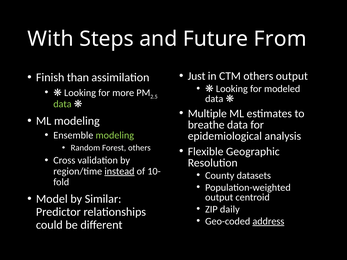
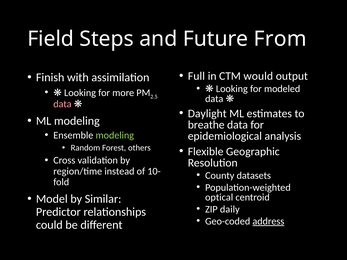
With: With -> Field (51, 39)
Just: Just -> Full (196, 76)
CTM others: others -> would (258, 76)
than: than -> with (78, 77)
data colour: light green -> pink (62, 104)
Multiple: Multiple -> Daylight (207, 114)
instead underline: present -> none (119, 171)
output: output -> optical (219, 197)
